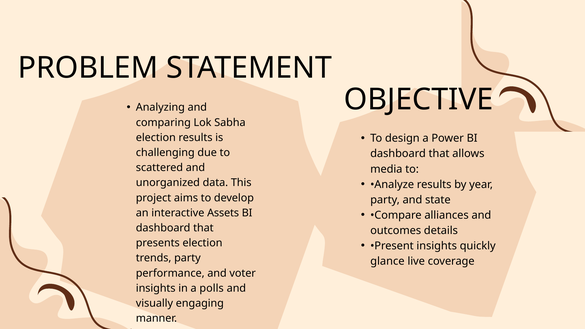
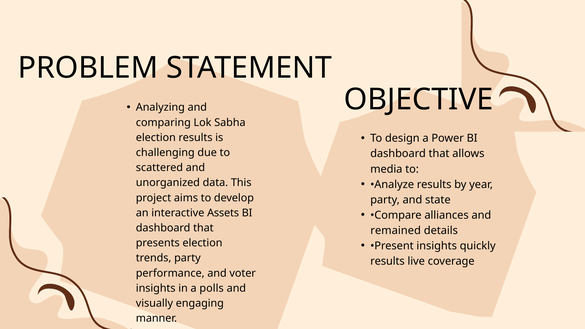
outcomes: outcomes -> remained (396, 231)
glance: glance -> results (387, 261)
